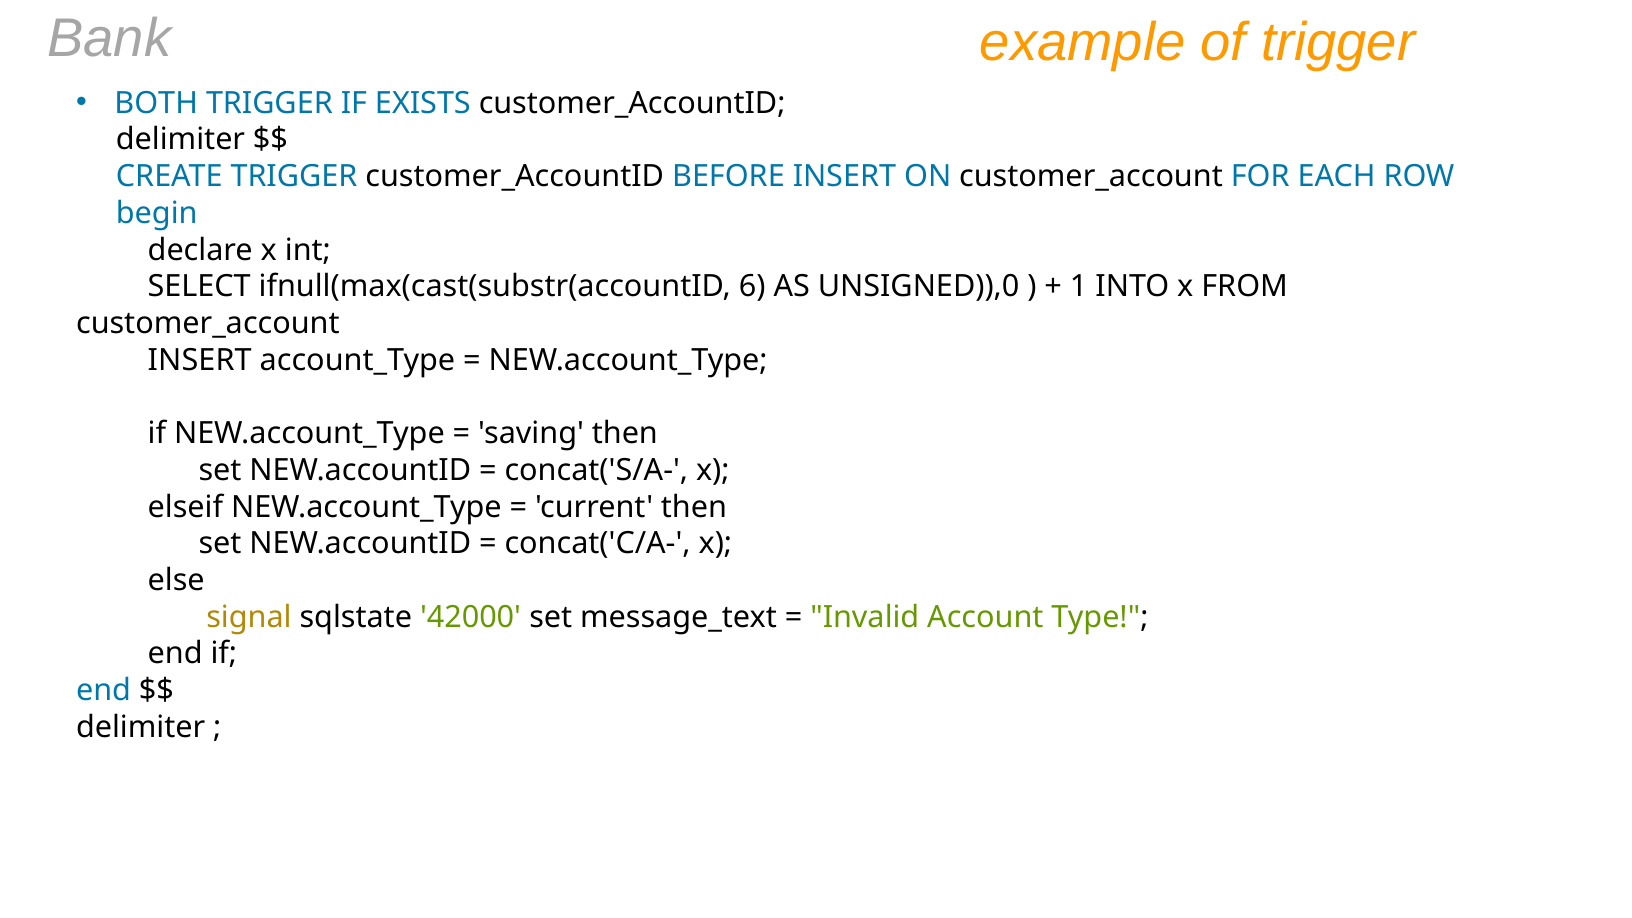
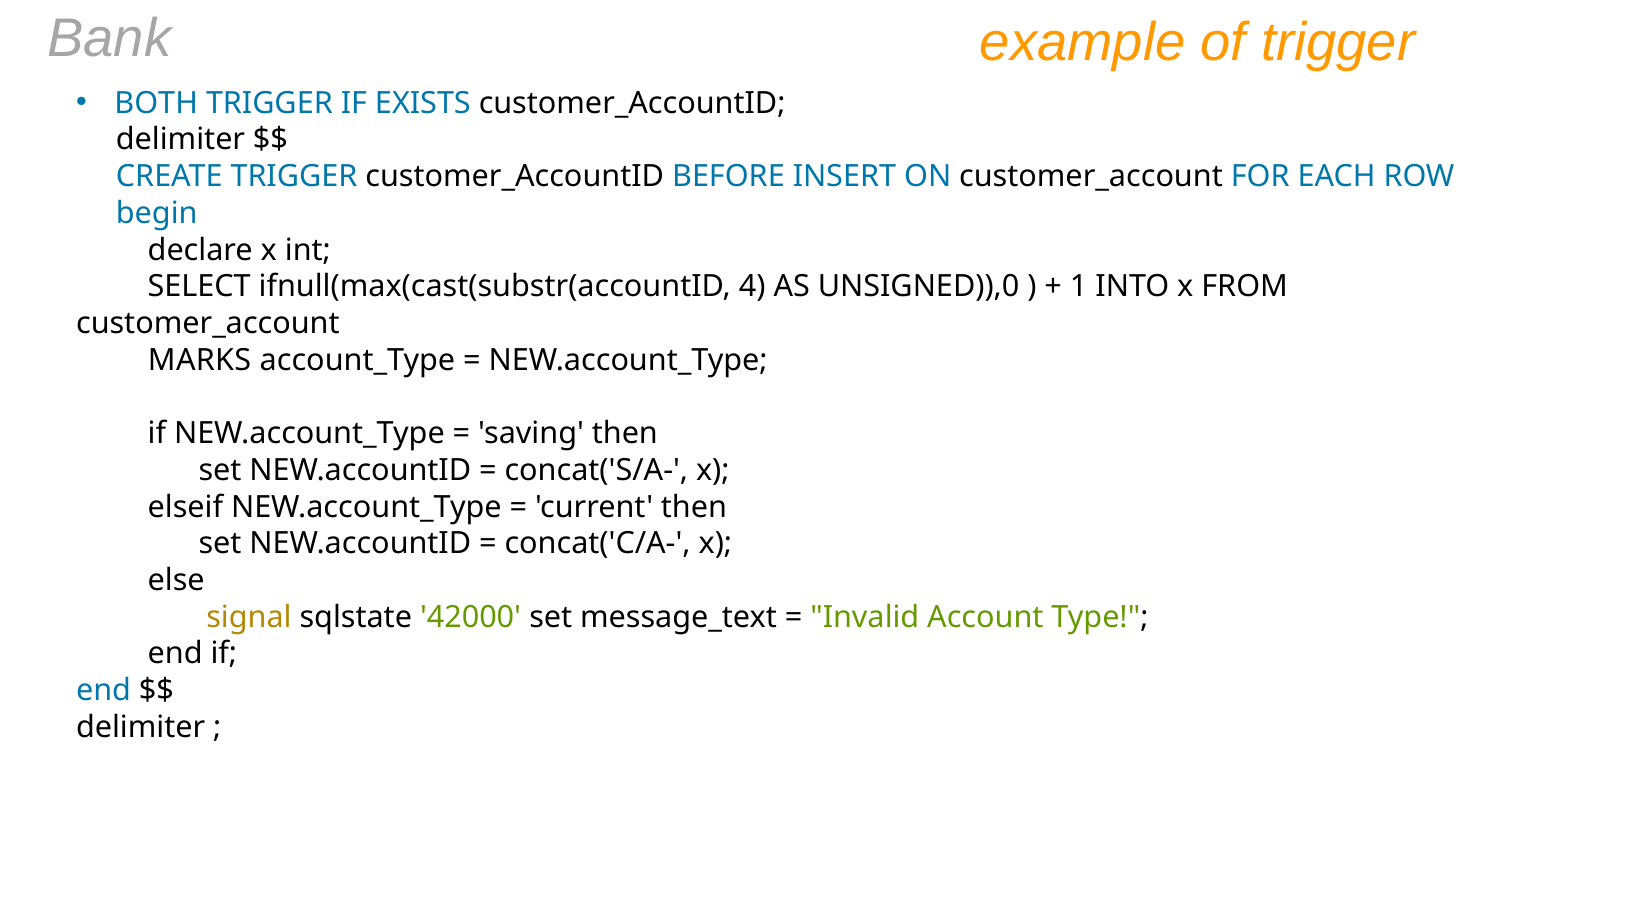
6: 6 -> 4 (752, 287)
INSERT: INSERT -> MARKS (200, 360)
